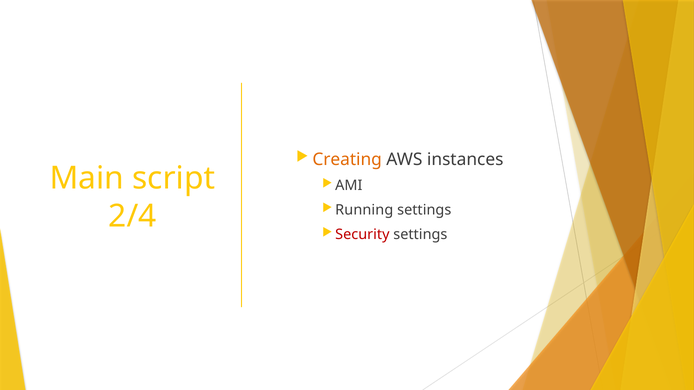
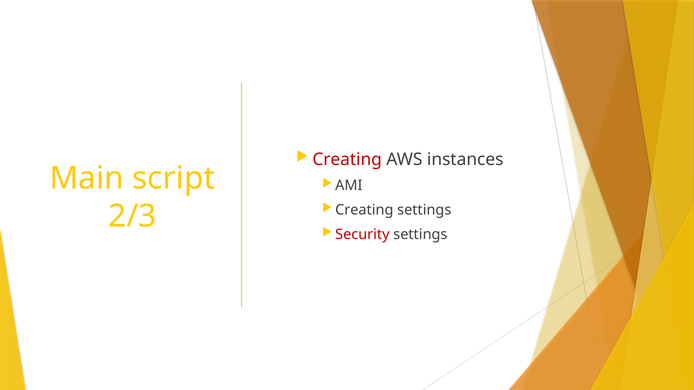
Creating colour: orange -> red (347, 159)
Running: Running -> Creating (364, 210)
2/4: 2/4 -> 2/3 (132, 217)
